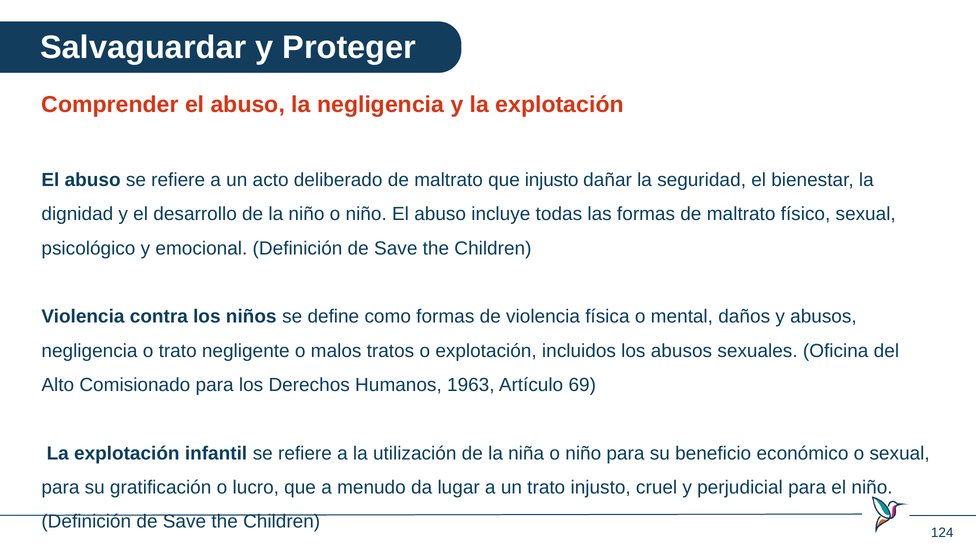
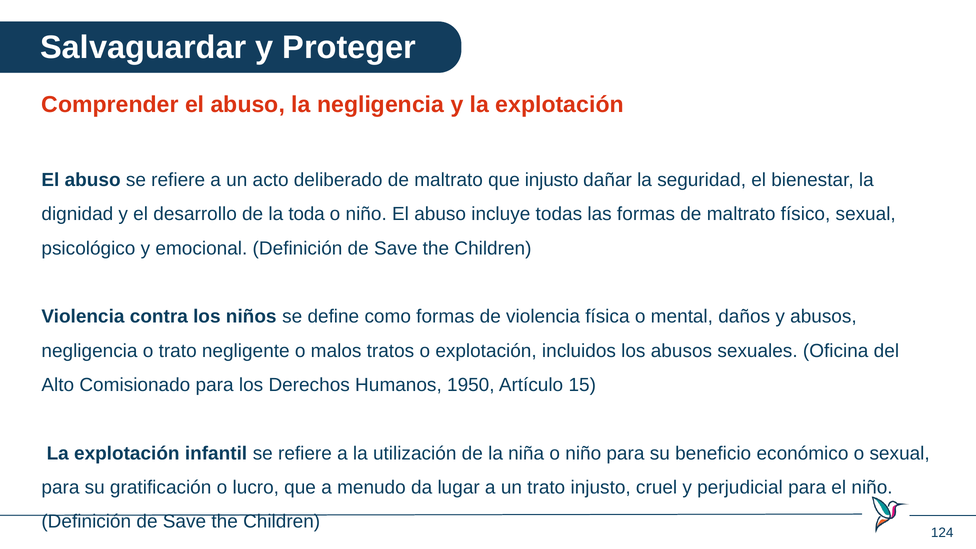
la niño: niño -> toda (307, 214)
1963: 1963 -> 1950 (471, 385)
69: 69 -> 15 (582, 385)
